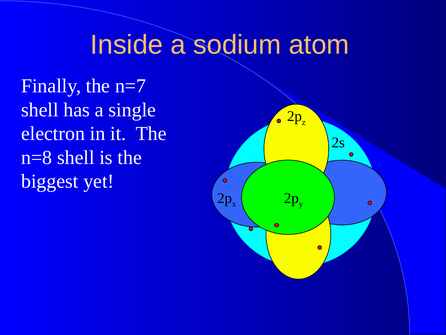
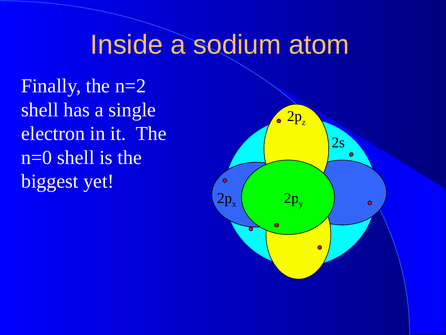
n=7: n=7 -> n=2 (131, 86)
n=8: n=8 -> n=0 (37, 157)
